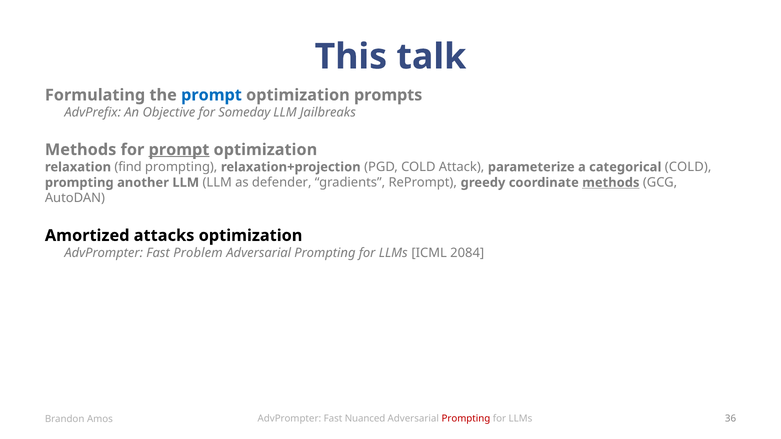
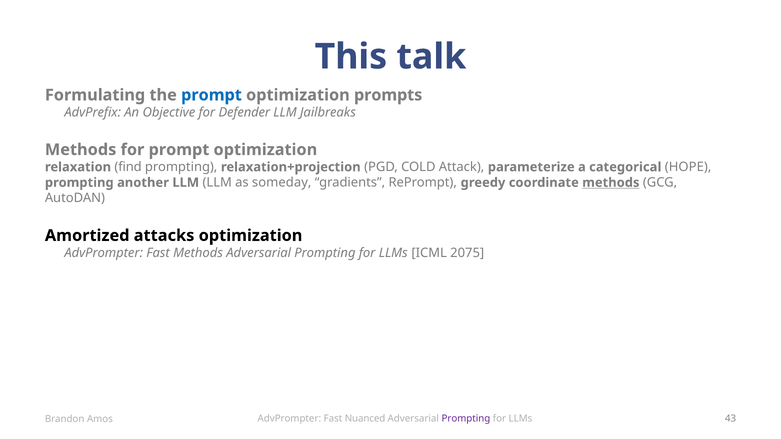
Someday: Someday -> Defender (244, 112)
prompt underline: present -> none (179, 150)
categorical COLD: COLD -> HOPE (688, 167)
defender: defender -> someday (282, 183)
Fast Problem: Problem -> Methods (198, 253)
2084: 2084 -> 2075 (467, 253)
Prompting colour: red -> purple (466, 419)
36: 36 -> 43 (731, 419)
